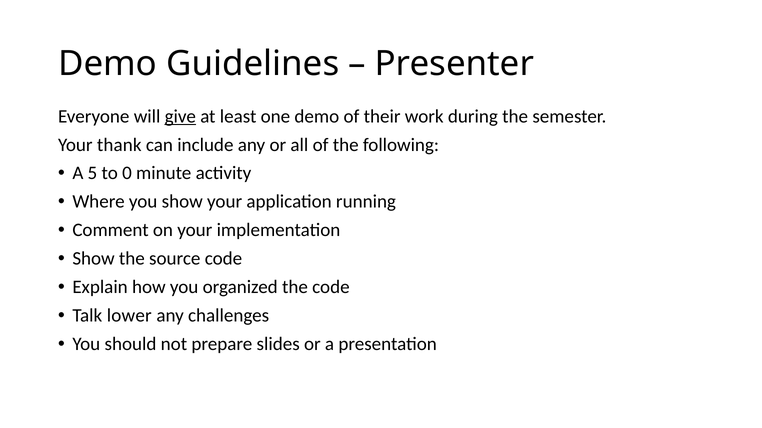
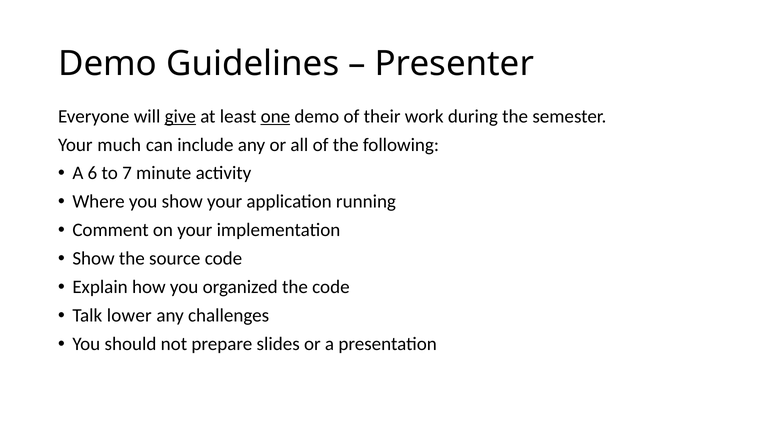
one underline: none -> present (275, 116)
thank: thank -> much (119, 145)
5: 5 -> 6 (92, 173)
0: 0 -> 7 (127, 173)
